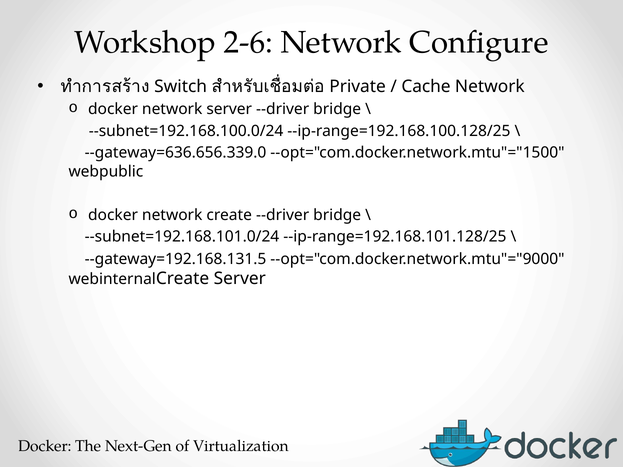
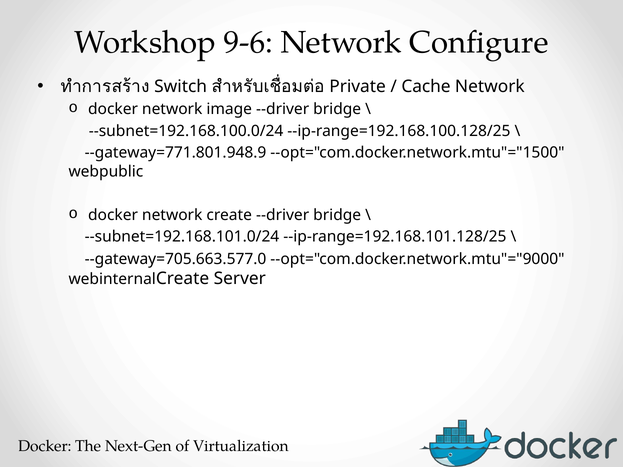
2-6: 2-6 -> 9-6 (248, 42)
network server: server -> image (229, 109)
--gateway=636.656.339.0: --gateway=636.656.339.0 -> --gateway=771.801.948.9 (176, 153)
--gateway=192.168.131.5: --gateway=192.168.131.5 -> --gateway=705.663.577.0 (176, 259)
